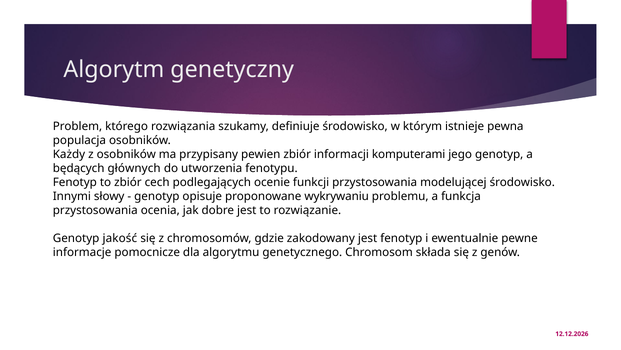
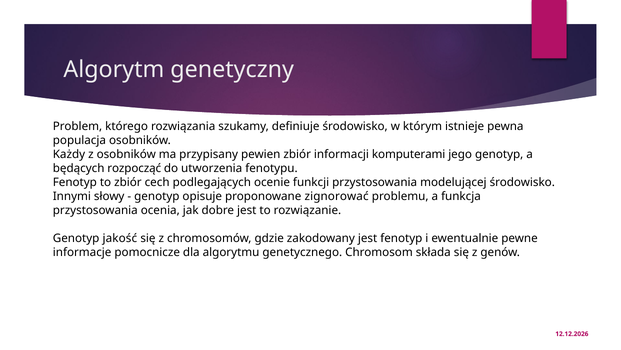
głównych: głównych -> rozpocząć (134, 168)
wykrywaniu: wykrywaniu -> zignorować (337, 196)
